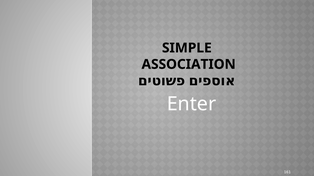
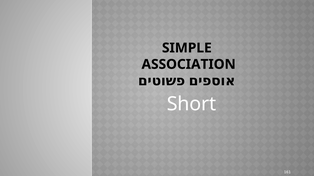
Enter: Enter -> Short (192, 104)
